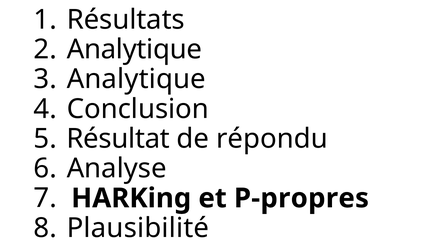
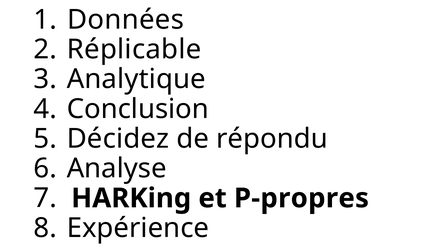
Résultats: Résultats -> Données (126, 20)
2 Analytique: Analytique -> Réplicable (134, 49)
Résultat: Résultat -> Décidez (118, 139)
Plausibilité: Plausibilité -> Expérience (138, 228)
